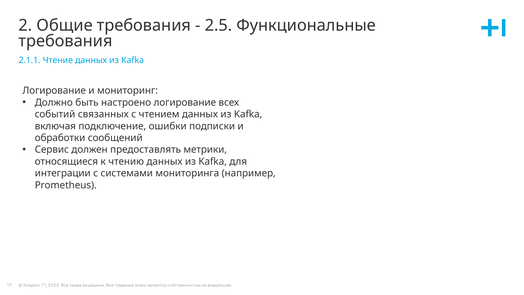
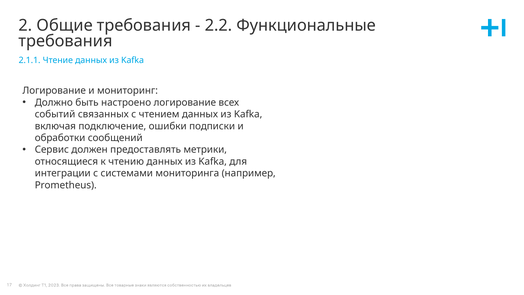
2.5: 2.5 -> 2.2 (218, 25)
